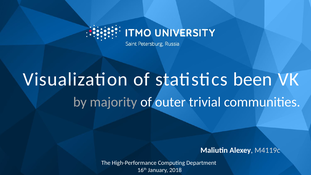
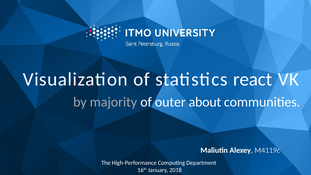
been: been -> react (253, 79)
trivial: trivial -> about (205, 102)
